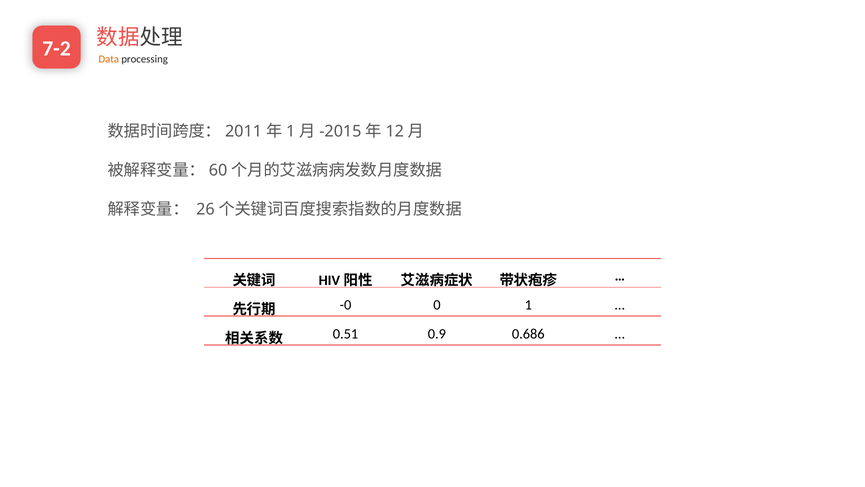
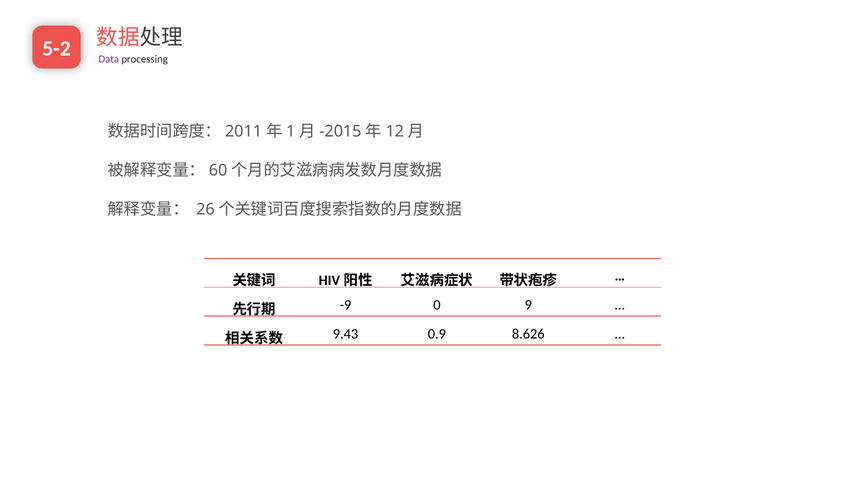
7-2: 7-2 -> 5-2 (57, 49)
Data colour: orange -> purple (109, 59)
-0: -0 -> -9 (346, 305)
1: 1 -> 9 (528, 305)
0.51: 0.51 -> 9.43 (346, 334)
0.686: 0.686 -> 8.626 (528, 334)
